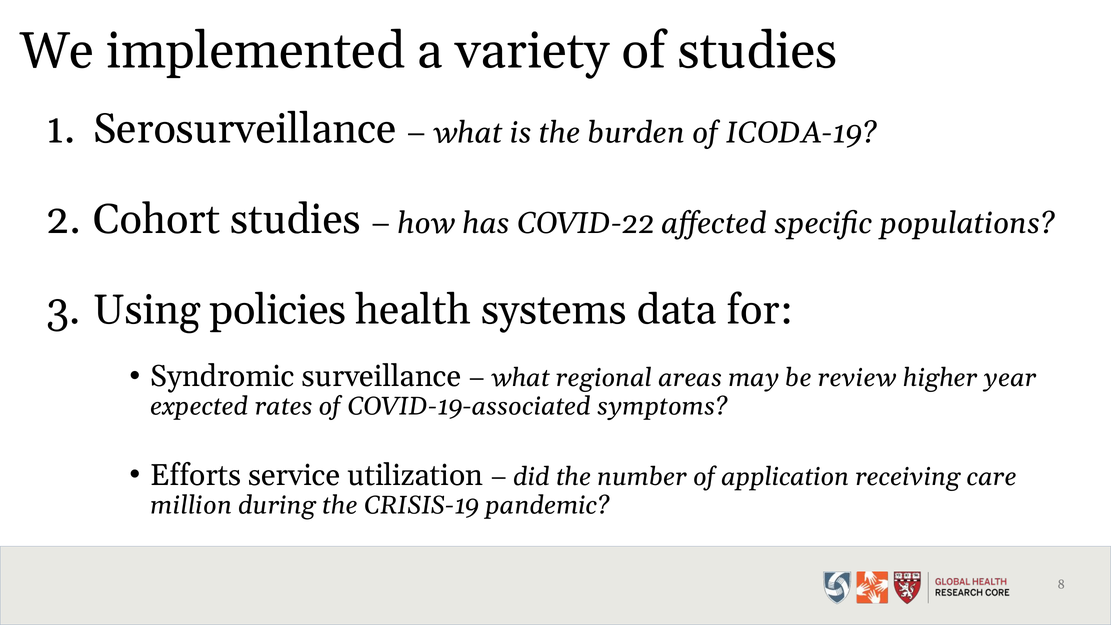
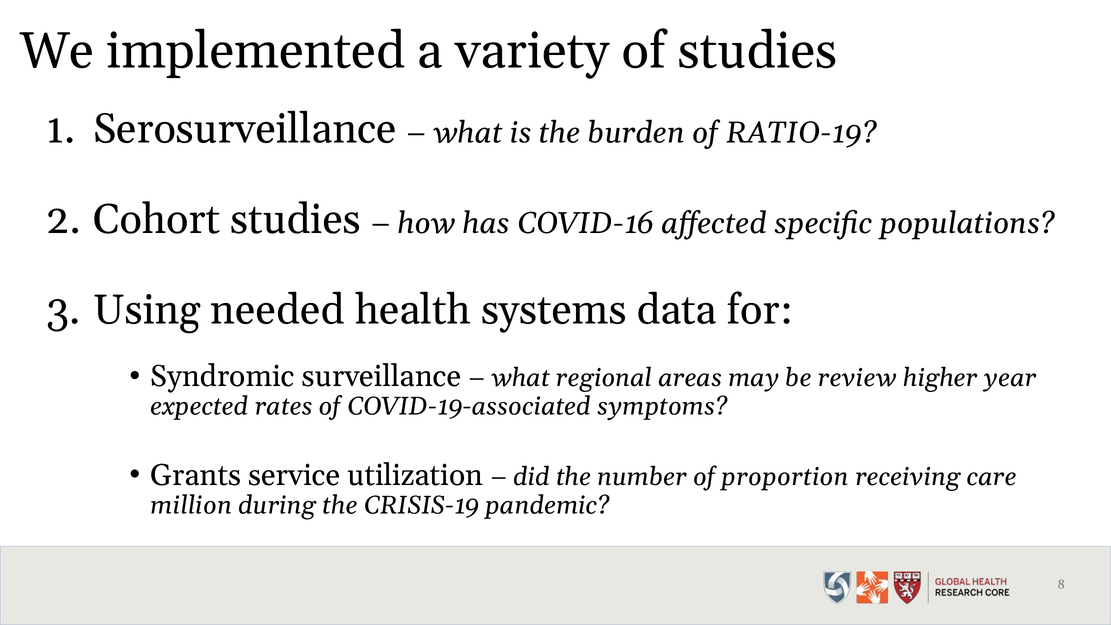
ICODA-19: ICODA-19 -> RATIO-19 (801, 133)
COVID-22: COVID-22 -> COVID-16 (586, 223)
policies: policies -> needed (278, 310)
Efforts: Efforts -> Grants (196, 475)
application: application -> proportion (785, 477)
